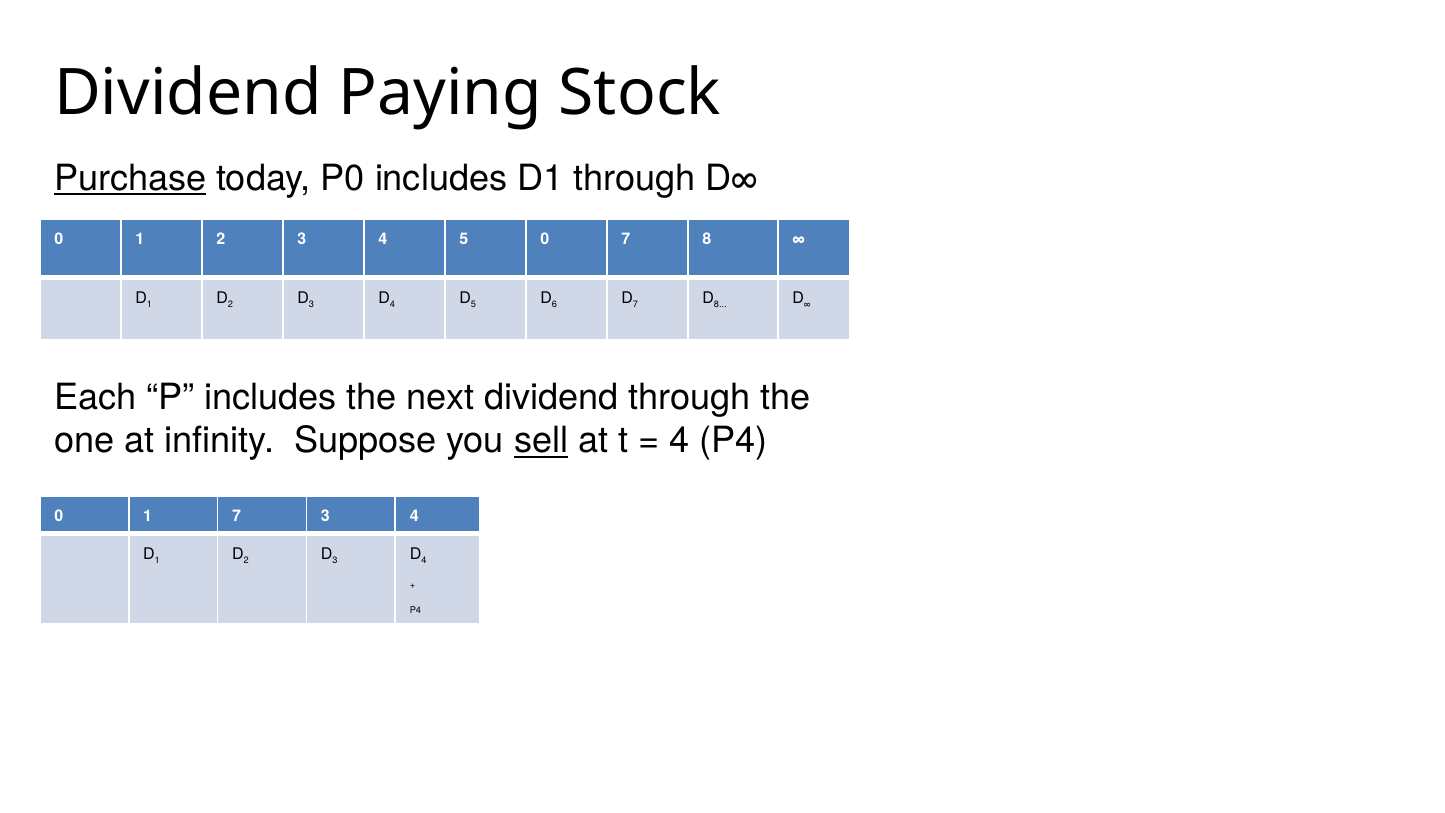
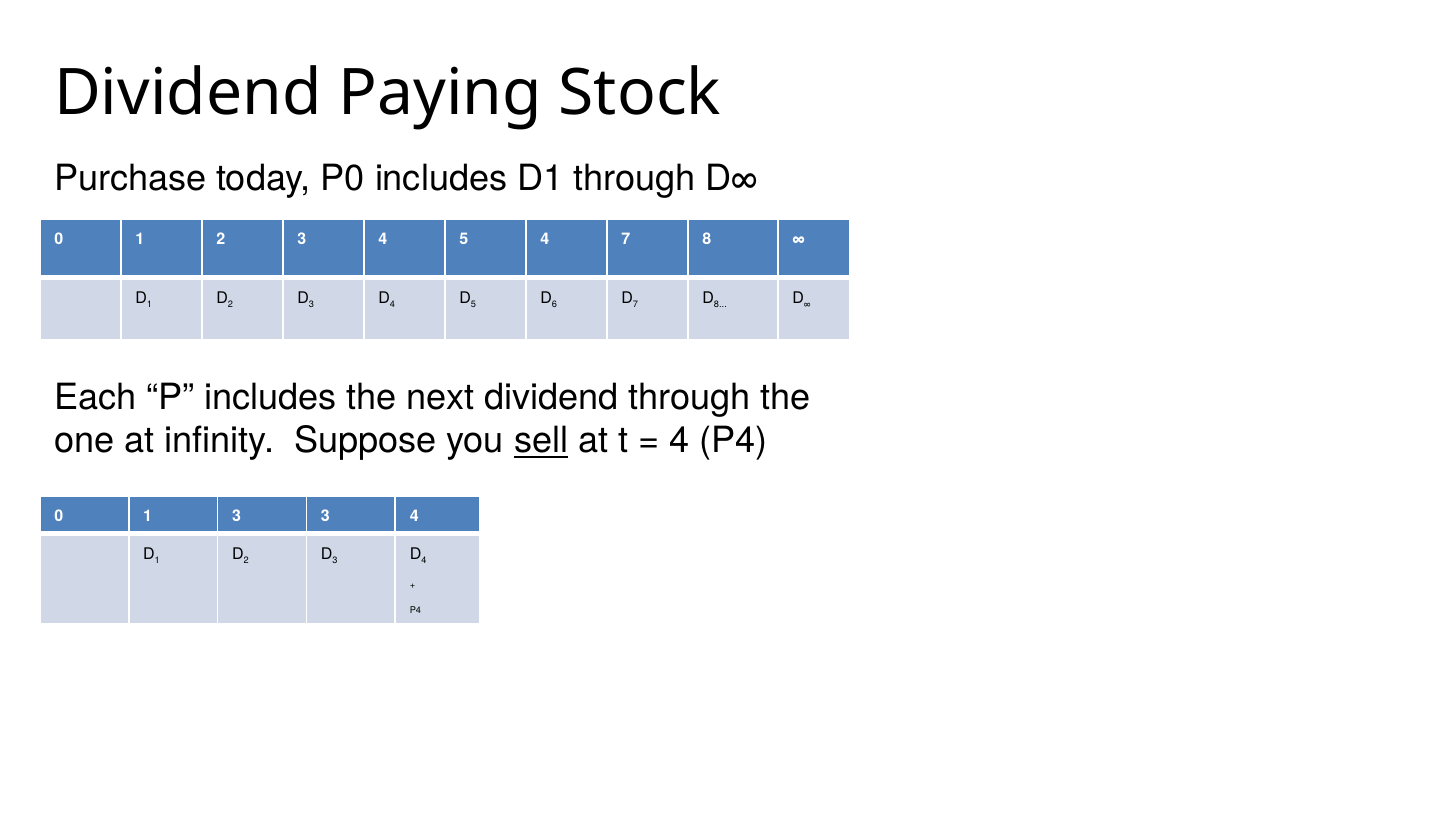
Purchase underline: present -> none (130, 178)
5 0: 0 -> 4 (545, 239)
1 7: 7 -> 3 (237, 516)
